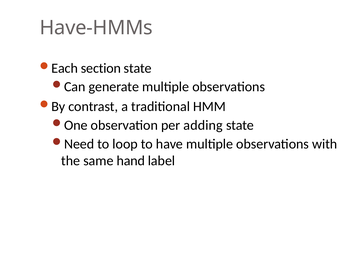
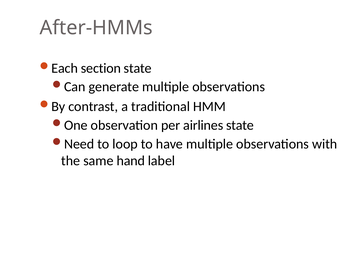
Have-HMMs: Have-HMMs -> After-HMMs (96, 28)
adding: adding -> airlines (203, 125)
